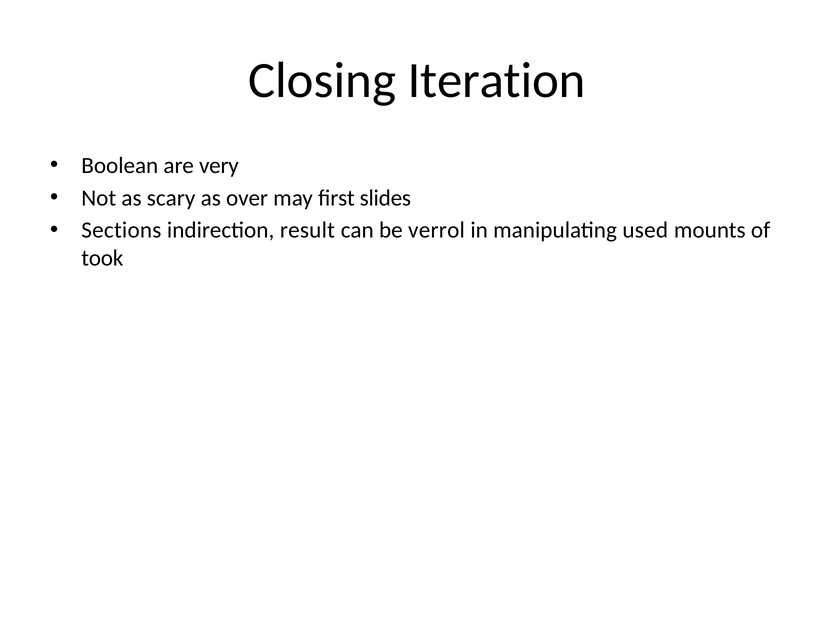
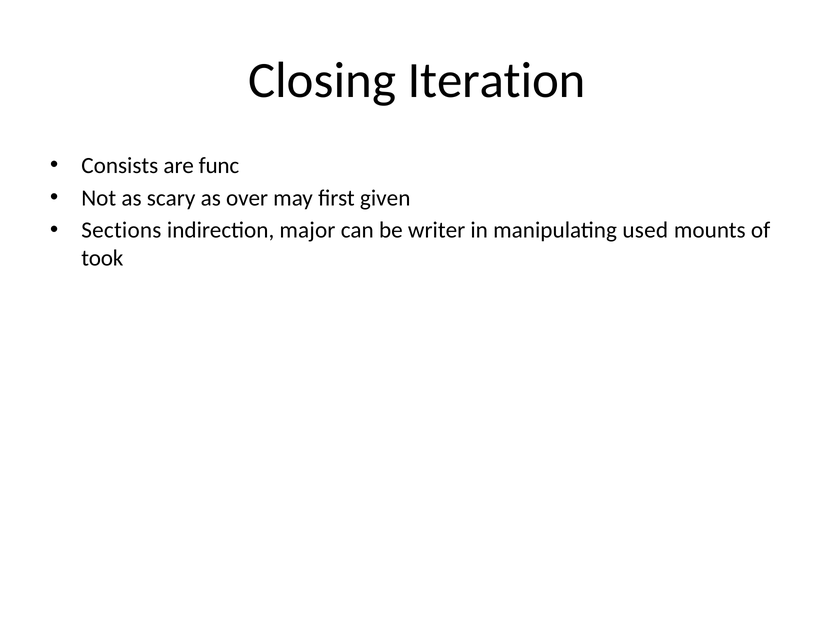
Boolean: Boolean -> Consists (120, 166)
very: very -> func (219, 166)
slides: slides -> given (385, 198)
result: result -> major (307, 231)
verrol: verrol -> writer (437, 231)
